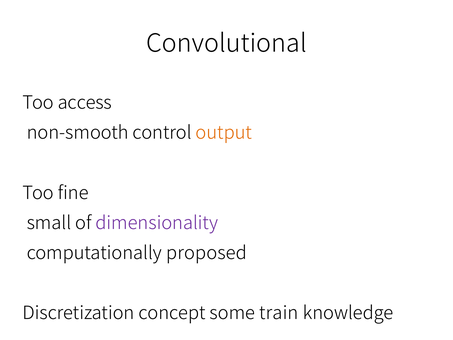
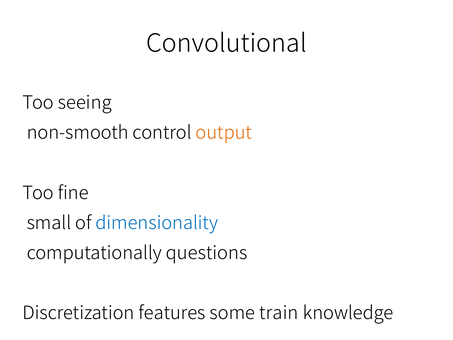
access: access -> seeing (85, 103)
dimensionality colour: purple -> blue (157, 223)
proposed: proposed -> questions (207, 253)
concept: concept -> features (172, 313)
